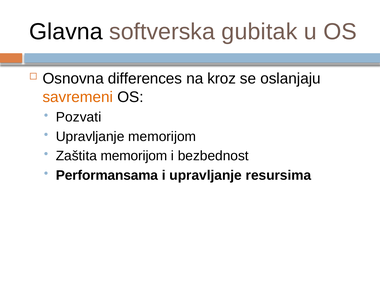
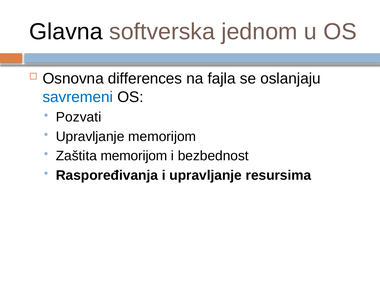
gubitak: gubitak -> jednom (259, 32)
kroz: kroz -> fajla (222, 79)
savremeni colour: orange -> blue (78, 97)
Performansama: Performansama -> Raspoređivanja (107, 175)
